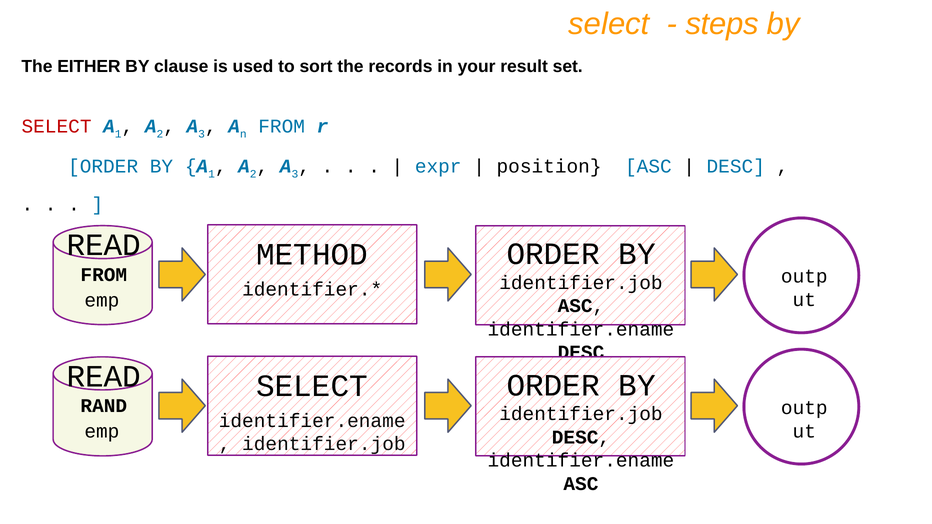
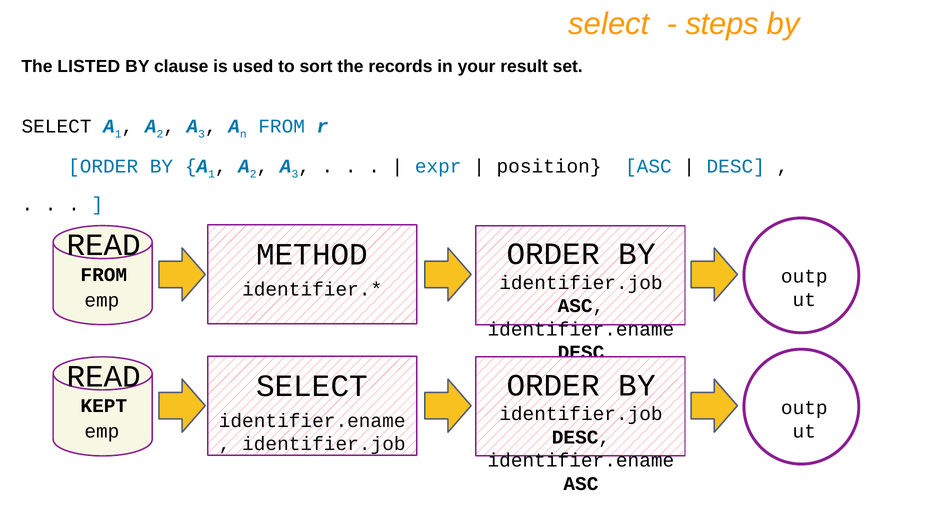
EITHER: EITHER -> LISTED (89, 66)
SELECT colour: red -> black (57, 127)
RAND: RAND -> KEPT (104, 406)
